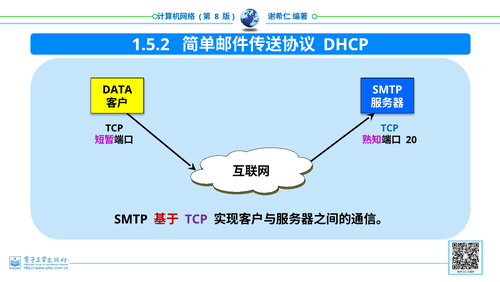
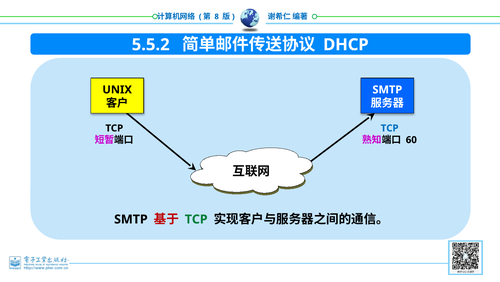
1.5.2: 1.5.2 -> 5.5.2 (151, 45)
DATA: DATA -> UNIX (117, 90)
20: 20 -> 60 (411, 140)
TCP colour: purple -> green (196, 219)
